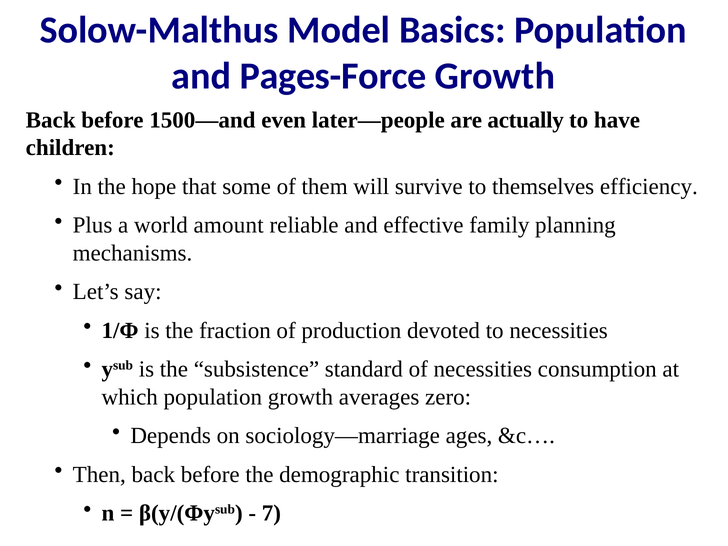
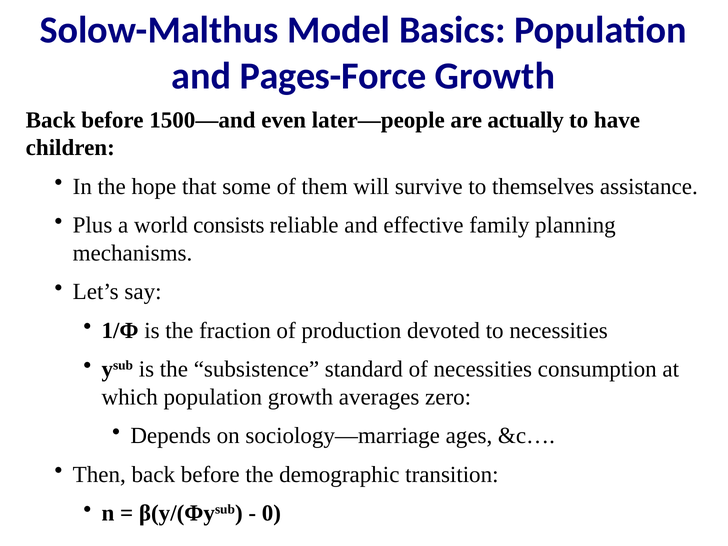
efficiency: efficiency -> assistance (649, 187)
amount: amount -> consists (229, 225)
7: 7 -> 0 (271, 513)
